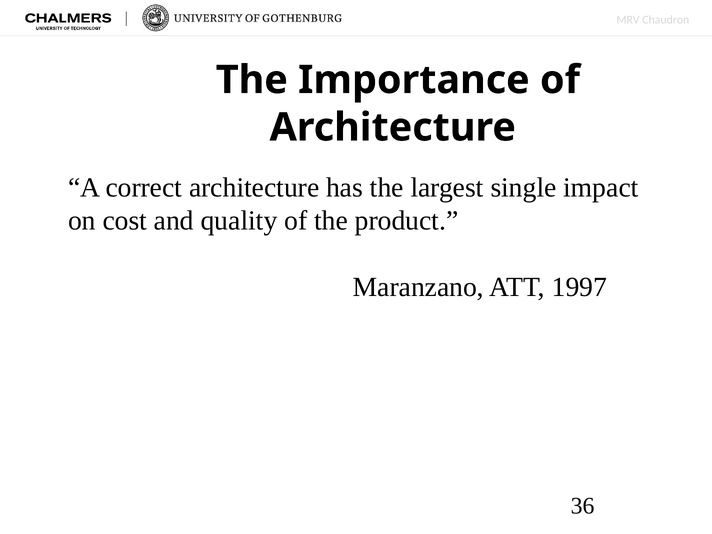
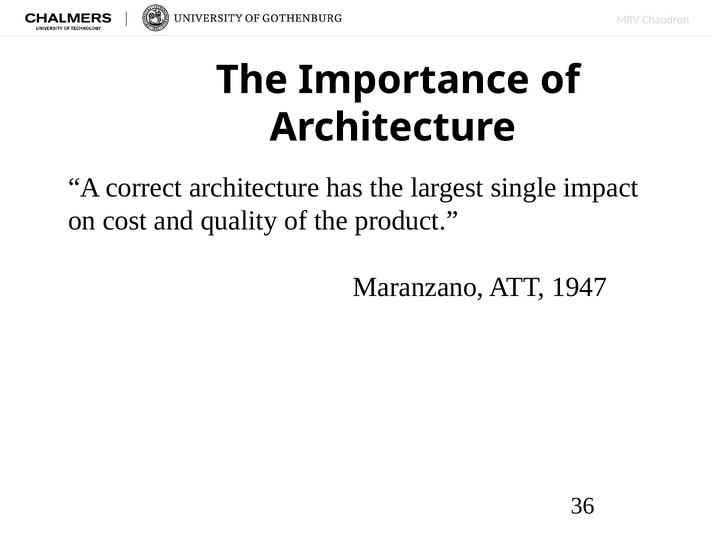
1997: 1997 -> 1947 (579, 287)
